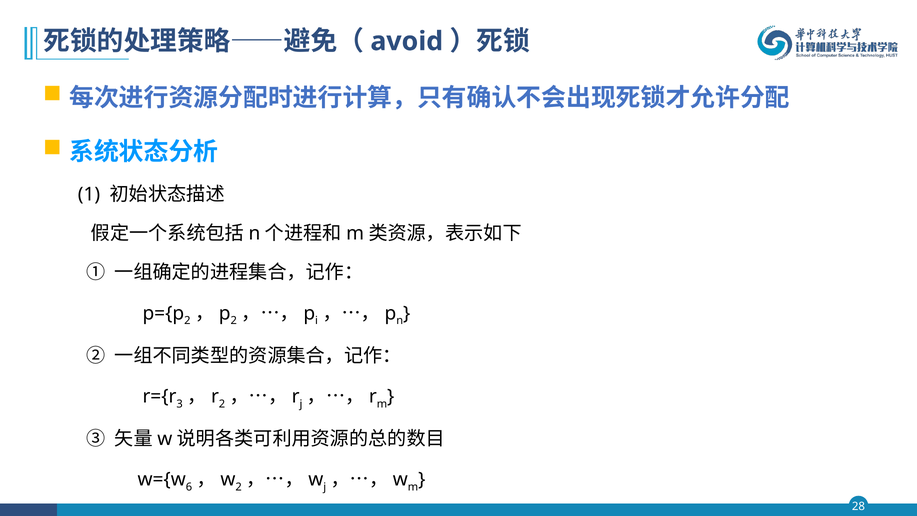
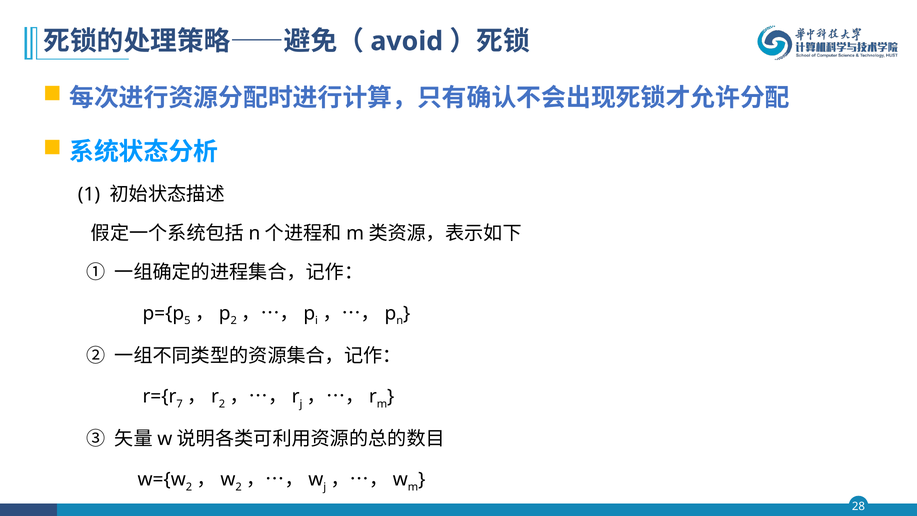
2: 2 -> 5 (187, 321)
3: 3 -> 7 (180, 404)
6: 6 -> 2 (189, 487)
